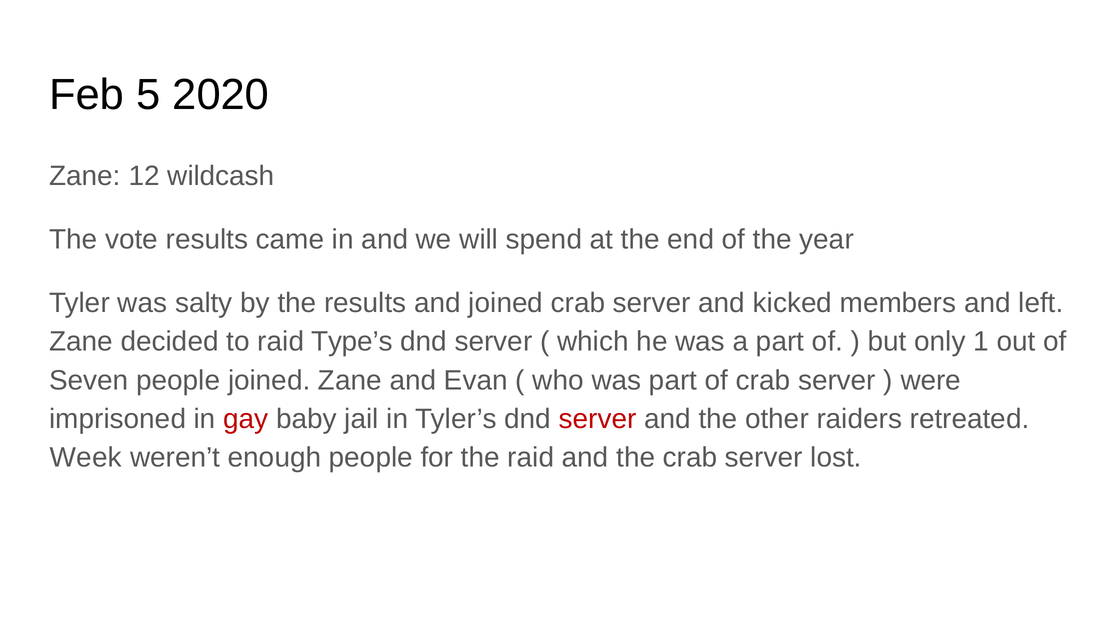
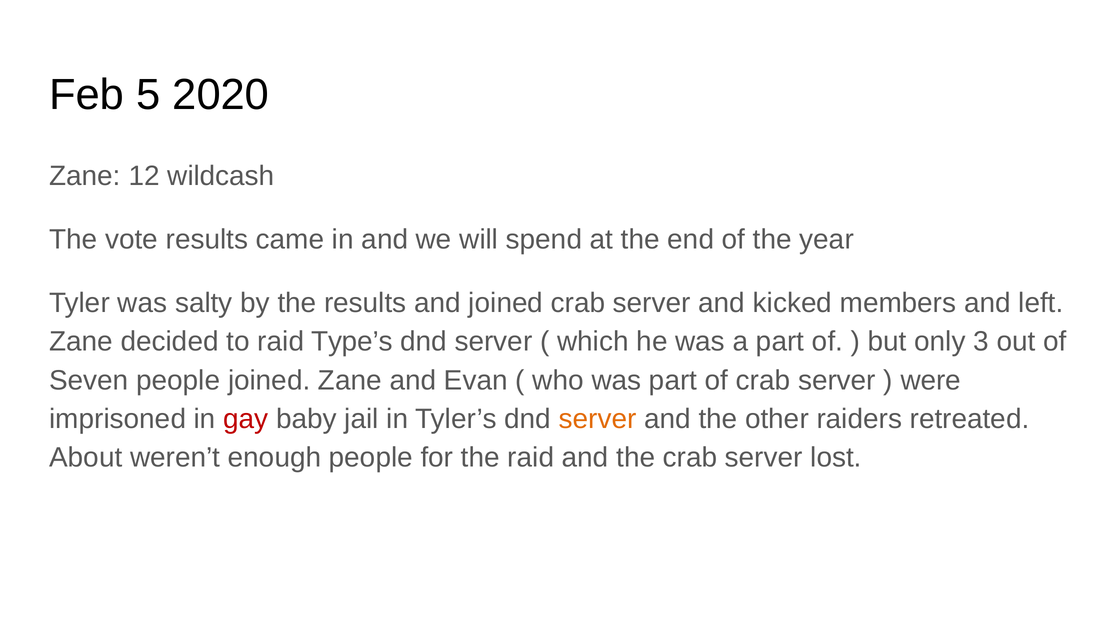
1: 1 -> 3 (981, 341)
server colour: red -> orange (598, 419)
Week: Week -> About (86, 457)
